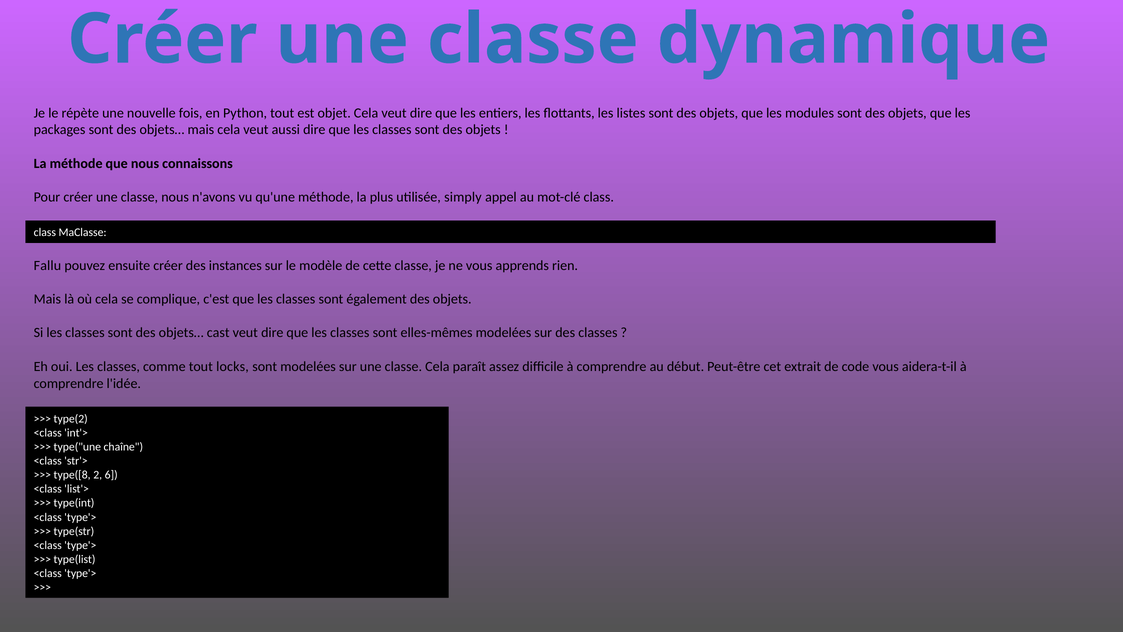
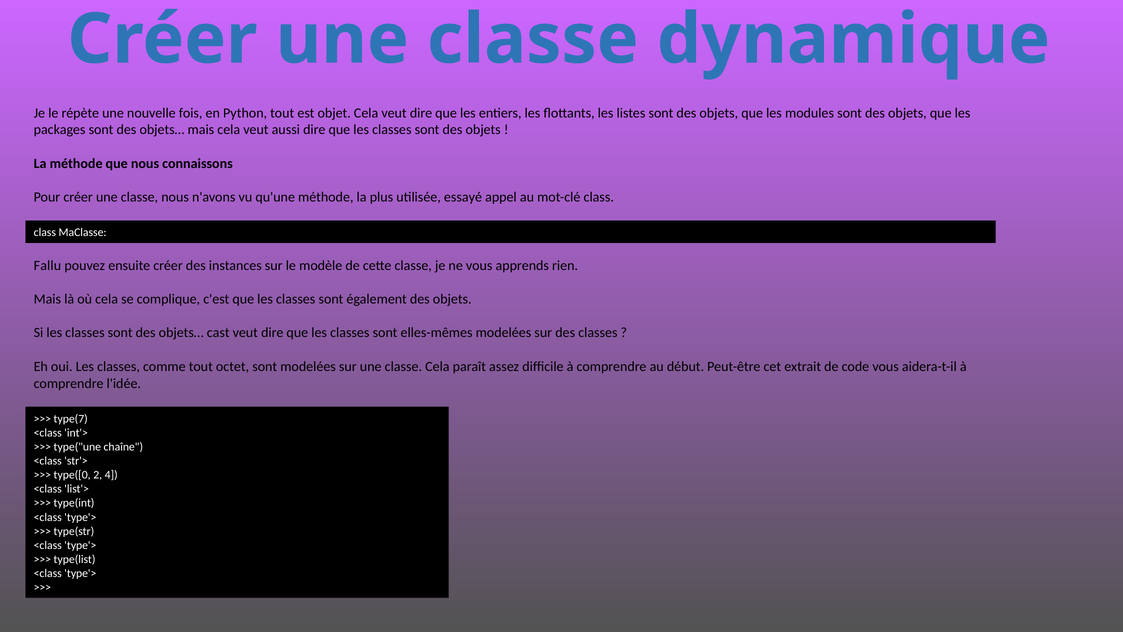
simply: simply -> essayé (463, 197)
locks: locks -> octet (233, 366)
type(2: type(2 -> type(7 (71, 418)
type([8: type([8 -> type([0 (72, 475)
6: 6 -> 4 (111, 475)
